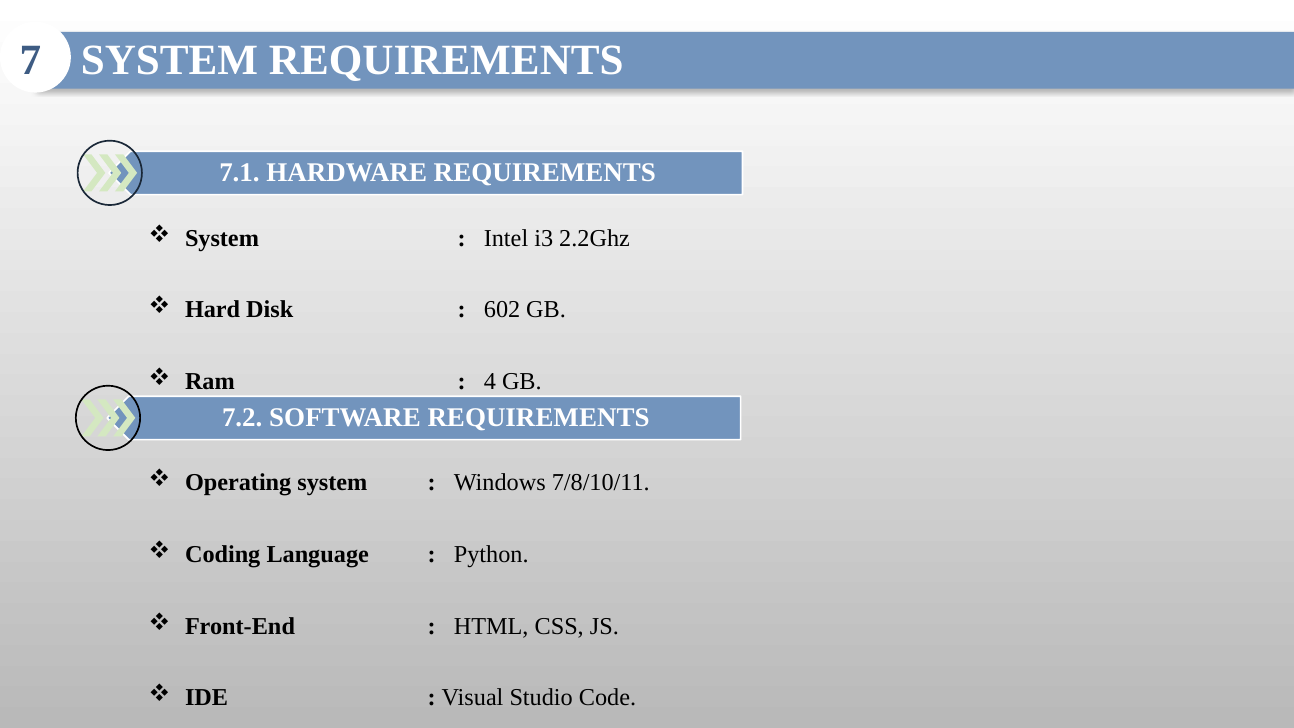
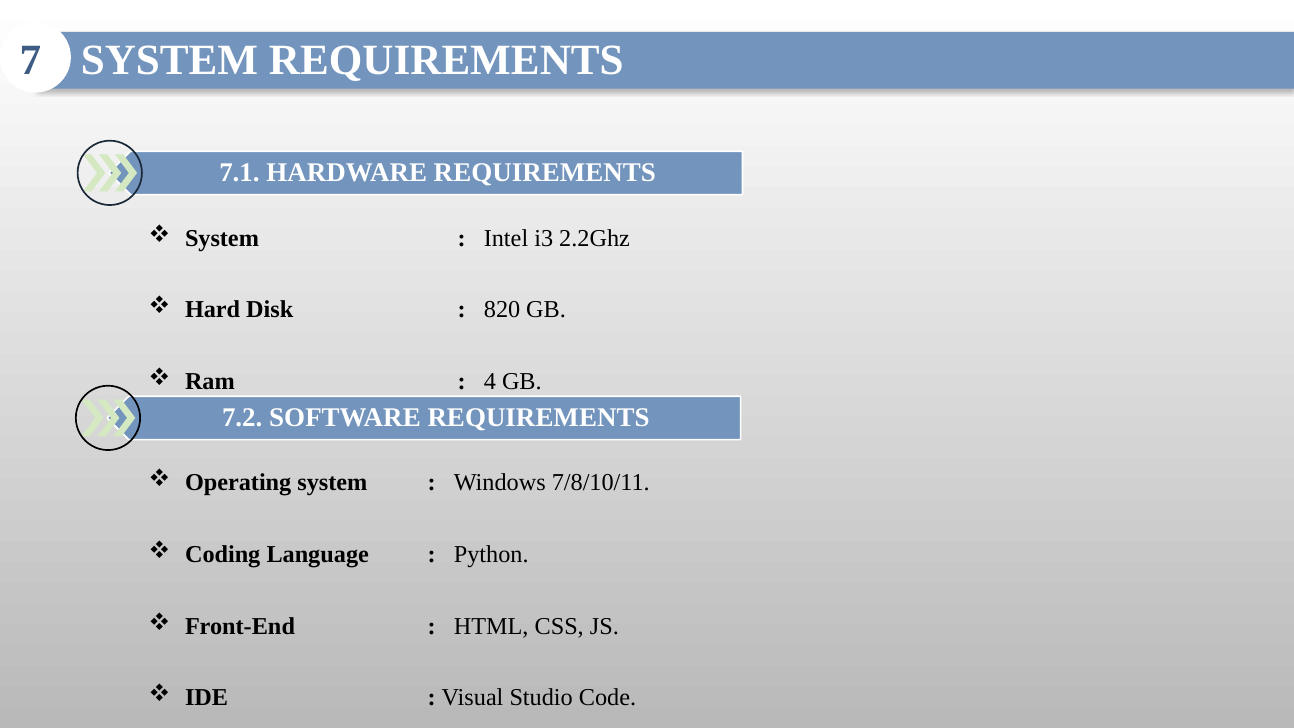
602: 602 -> 820 (502, 310)
